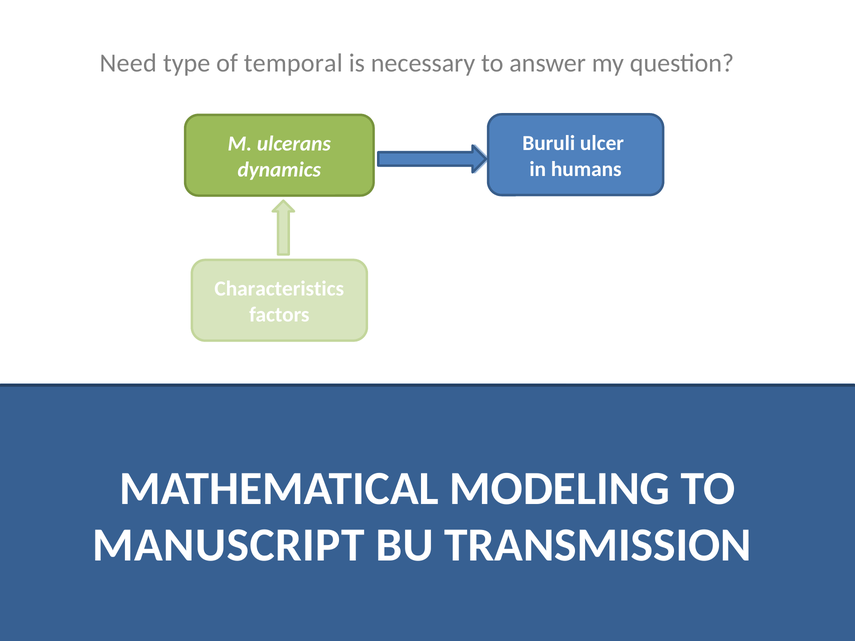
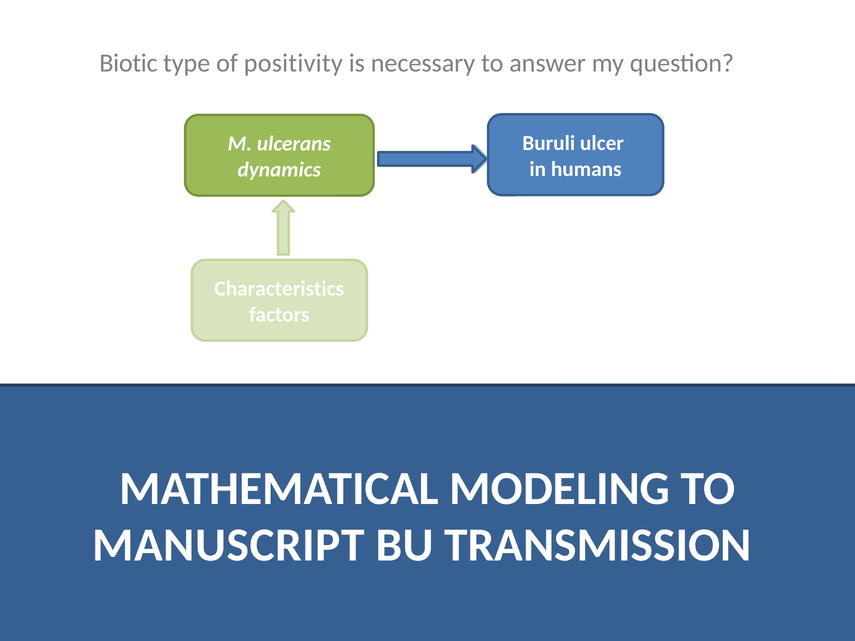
Need: Need -> Biotic (128, 63)
temporal: temporal -> positivity (293, 63)
